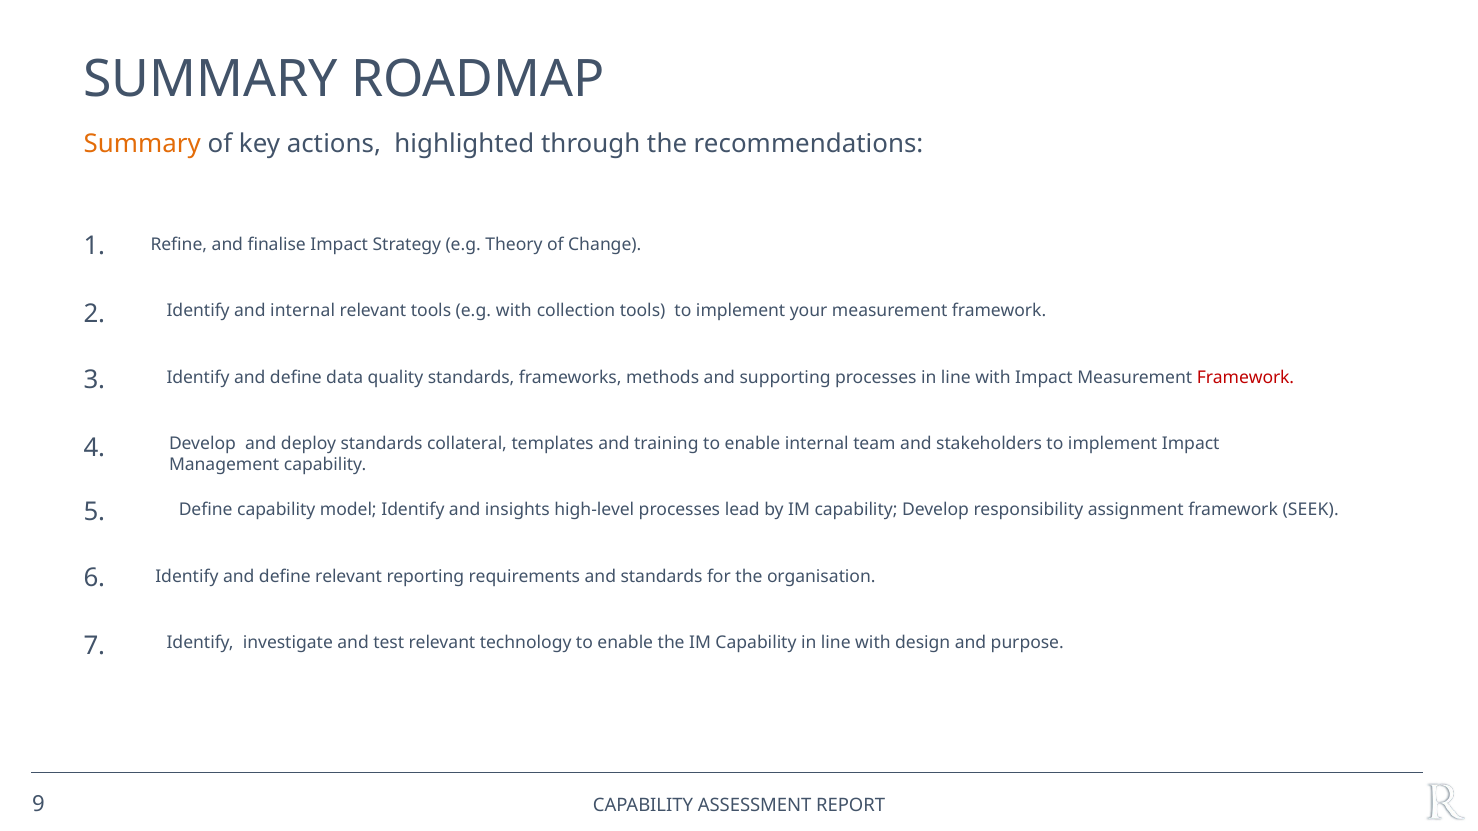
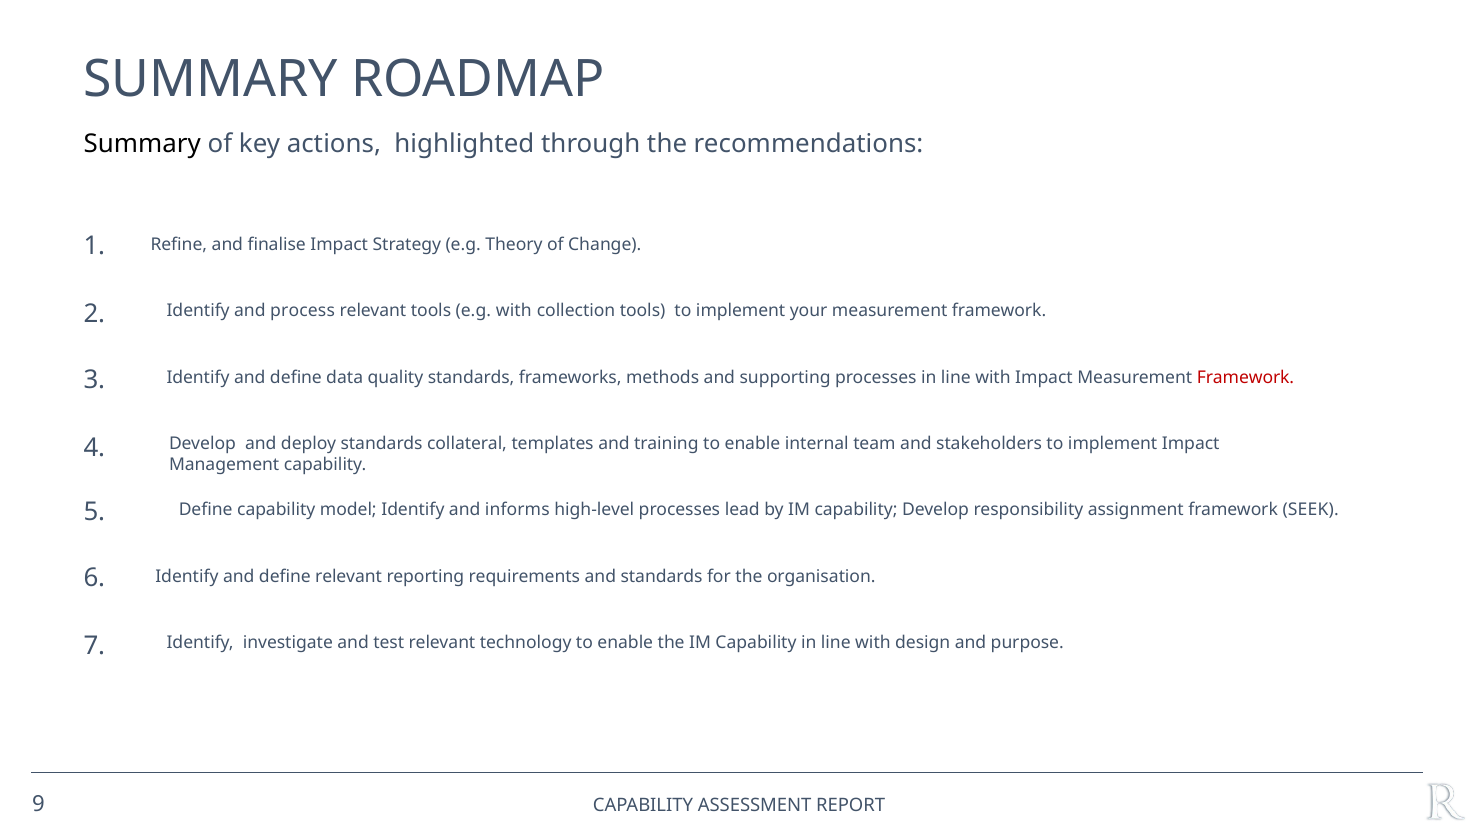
Summary colour: orange -> black (142, 144)
and internal: internal -> process (303, 311)
insights: insights -> informs (517, 510)
